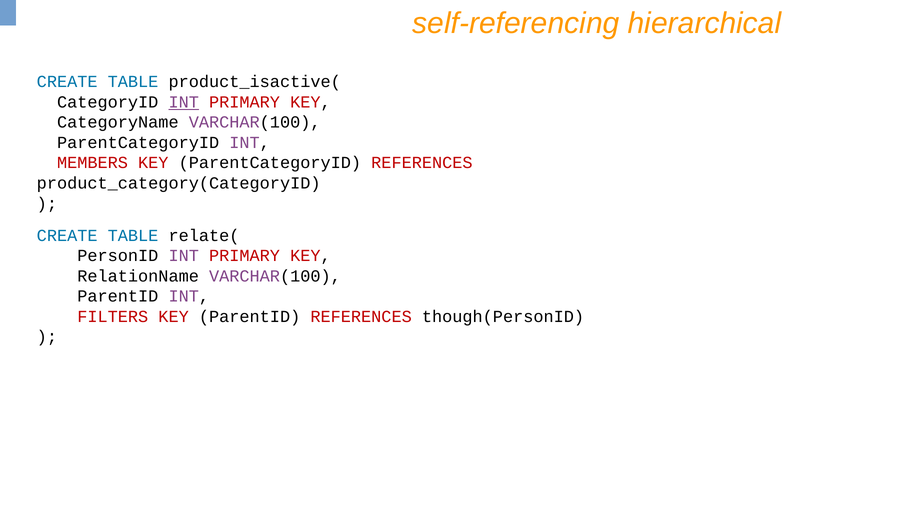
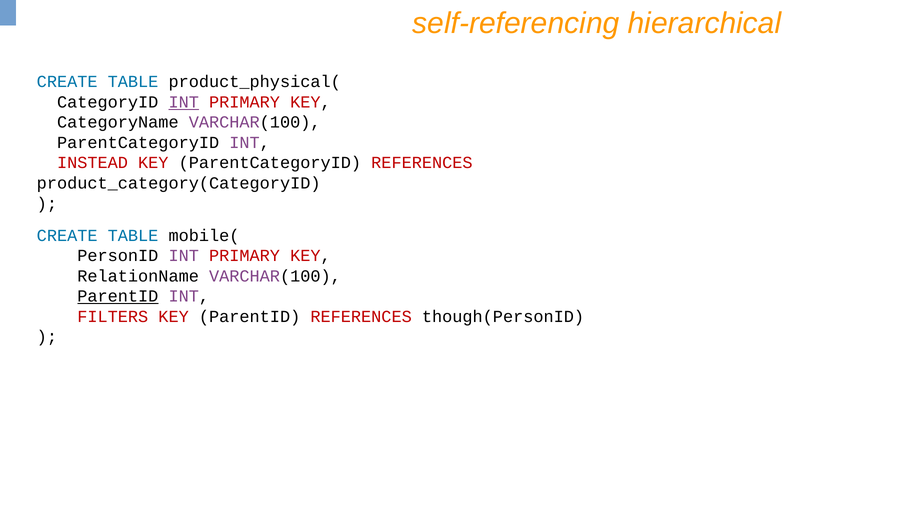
product_isactive(: product_isactive( -> product_physical( (255, 82)
MEMBERS: MEMBERS -> INSTEAD (92, 163)
relate(: relate( -> mobile( (204, 235)
ParentID underline: none -> present (118, 296)
